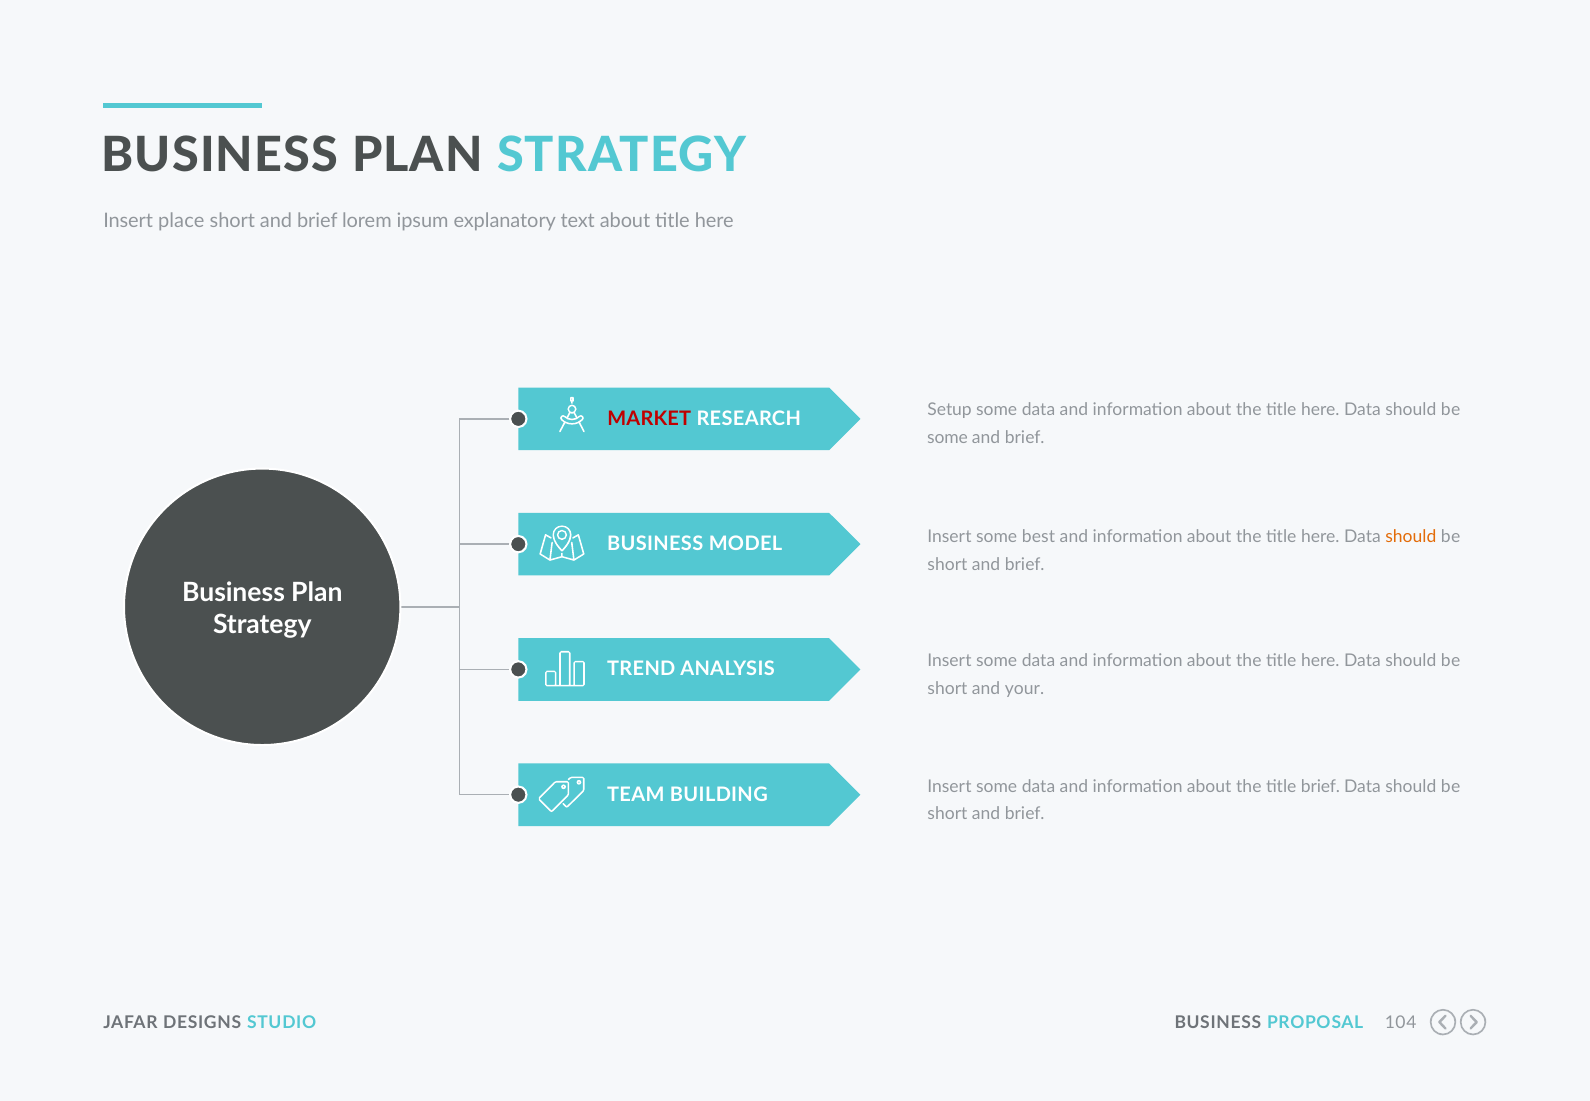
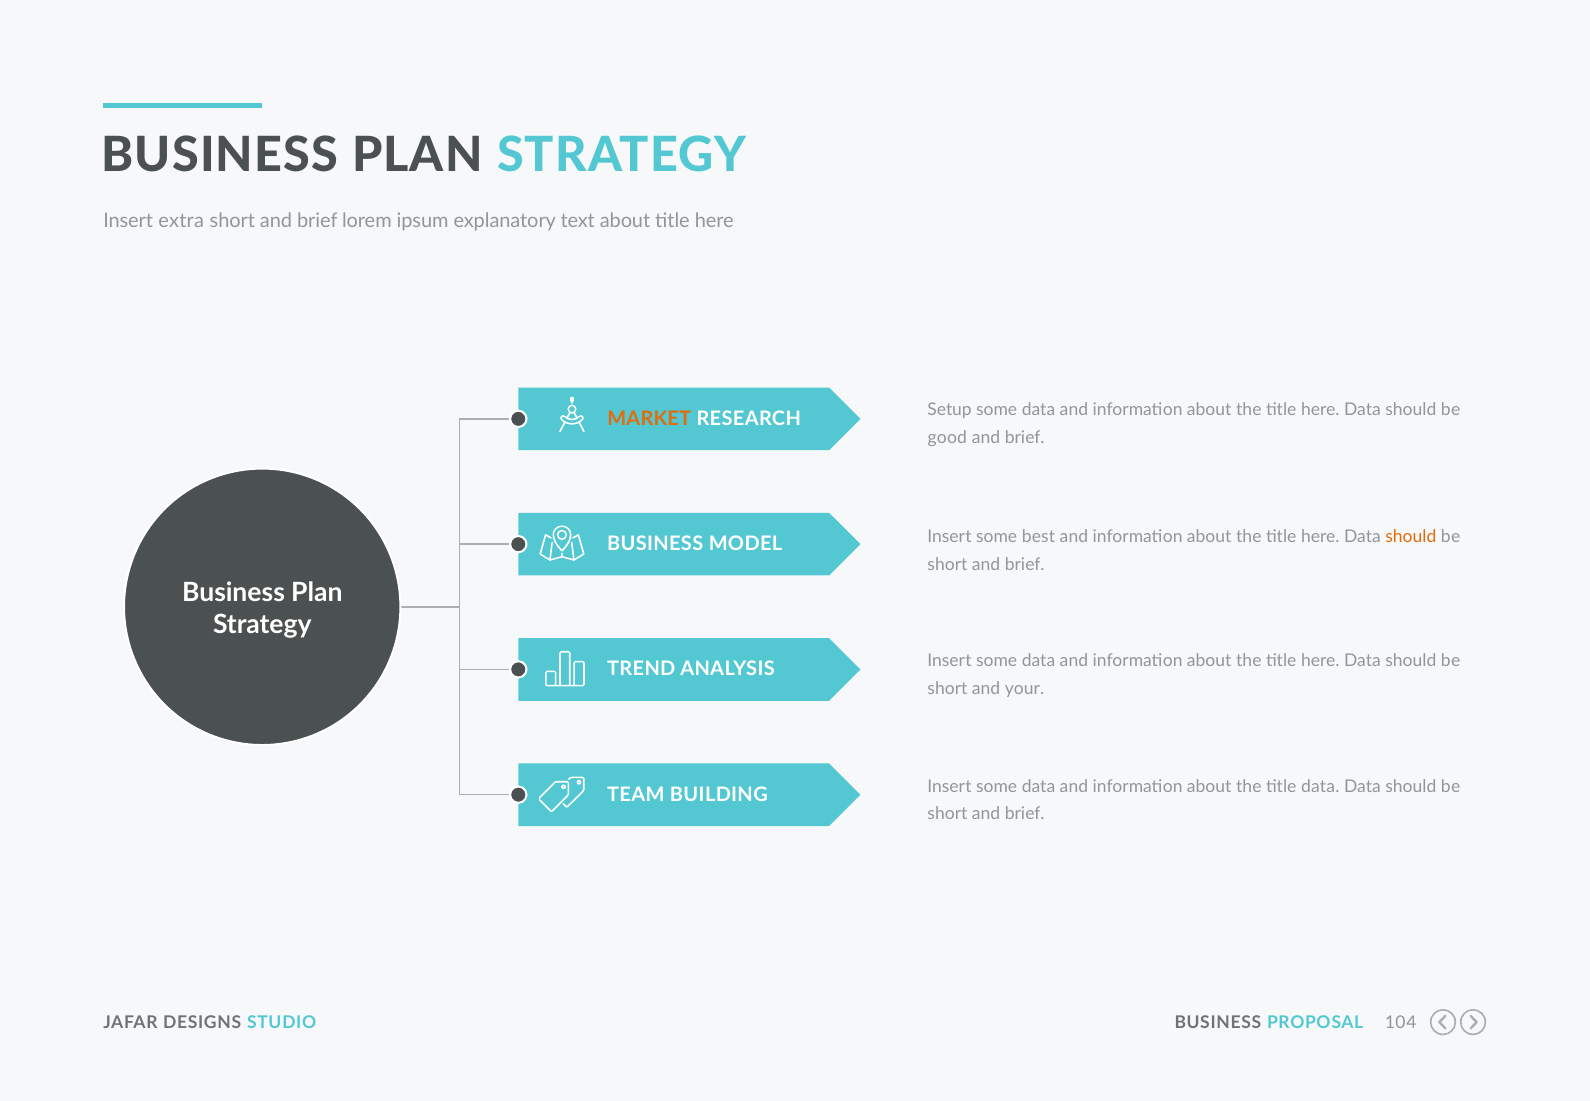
place: place -> extra (181, 221)
MARKET colour: red -> orange (649, 419)
some: some -> good (947, 437)
title brief: brief -> data (1320, 786)
